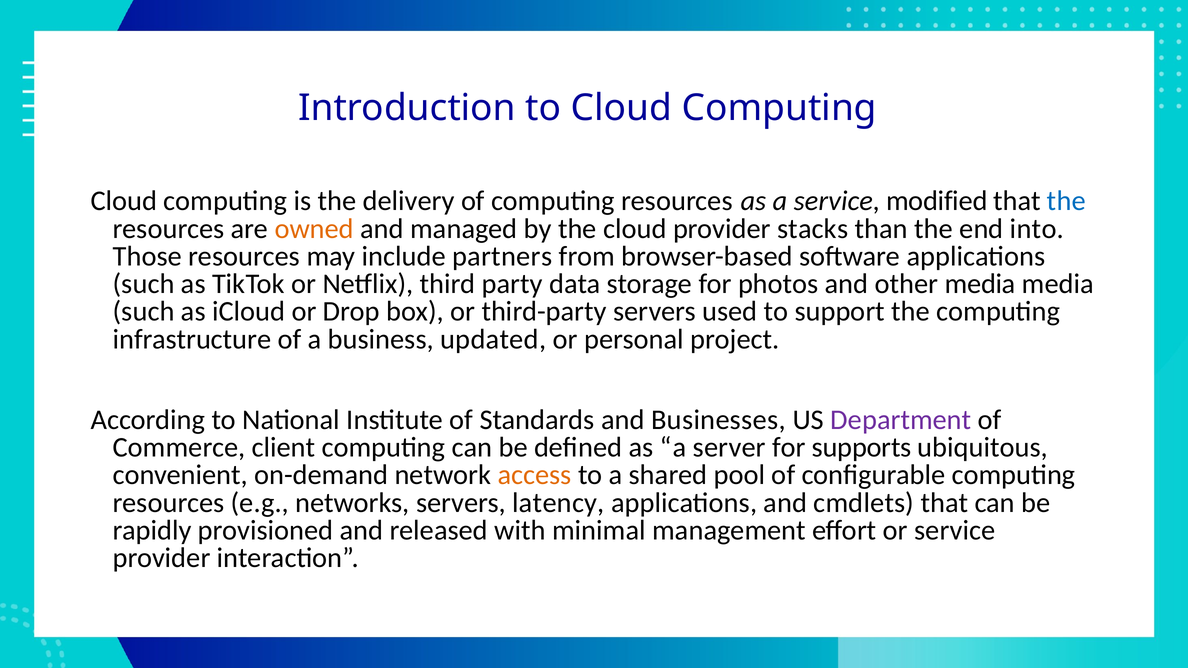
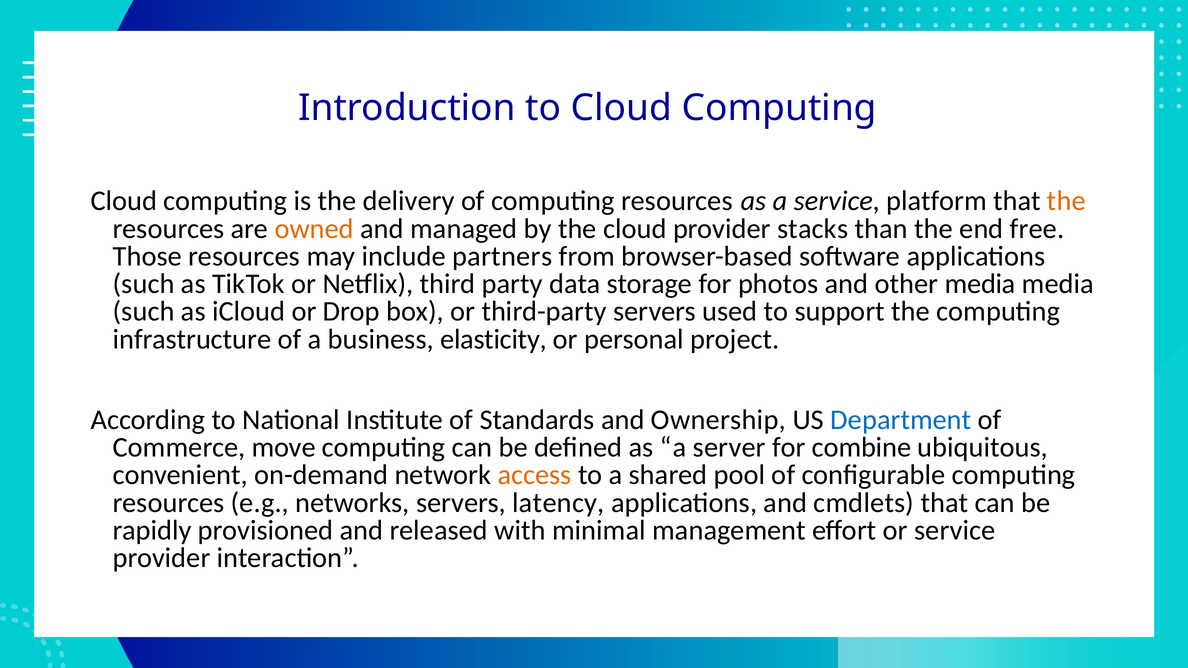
modified: modified -> platform (937, 201)
the colour: blue -> orange (1066, 201)
into: into -> free (1037, 229)
updated: updated -> elasticity (493, 339)
Businesses: Businesses -> Ownership (718, 420)
Department colour: purple -> blue (901, 420)
client: client -> move (284, 448)
supports: supports -> combine (862, 448)
